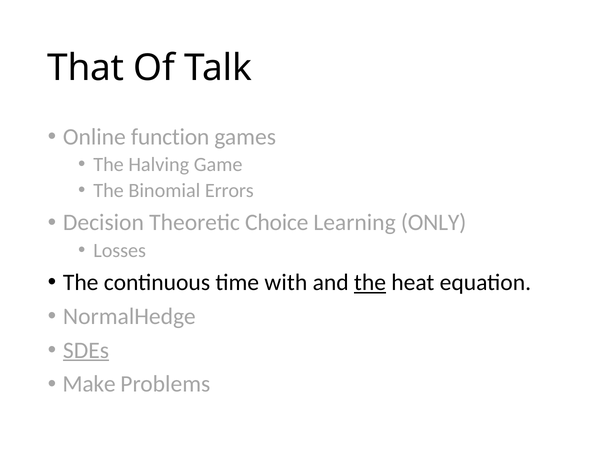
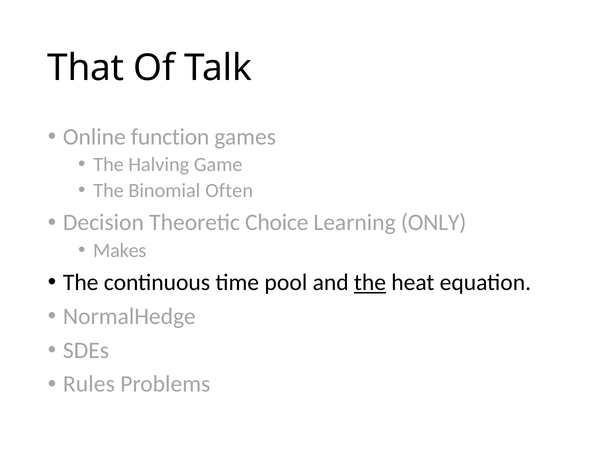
Errors: Errors -> Often (229, 191)
Losses: Losses -> Makes (120, 251)
with: with -> pool (286, 283)
SDEs underline: present -> none (86, 350)
Make: Make -> Rules (89, 384)
